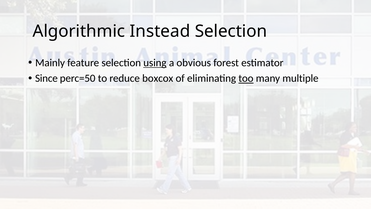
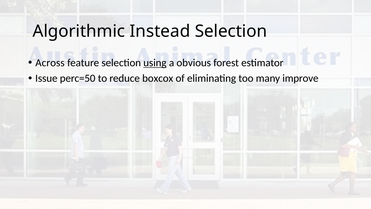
Mainly: Mainly -> Across (50, 63)
Since: Since -> Issue (46, 78)
too underline: present -> none (246, 78)
multiple: multiple -> improve (300, 78)
